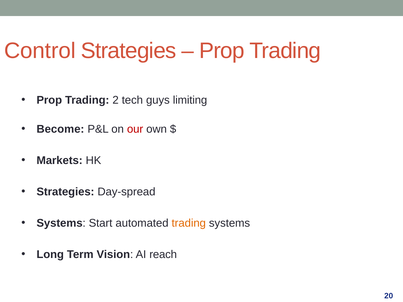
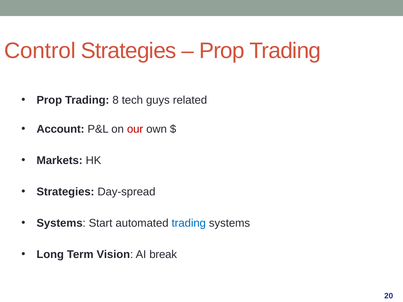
2: 2 -> 8 (116, 100)
limiting: limiting -> related (190, 100)
Become: Become -> Account (60, 129)
trading colour: orange -> blue (189, 223)
reach: reach -> break (163, 255)
